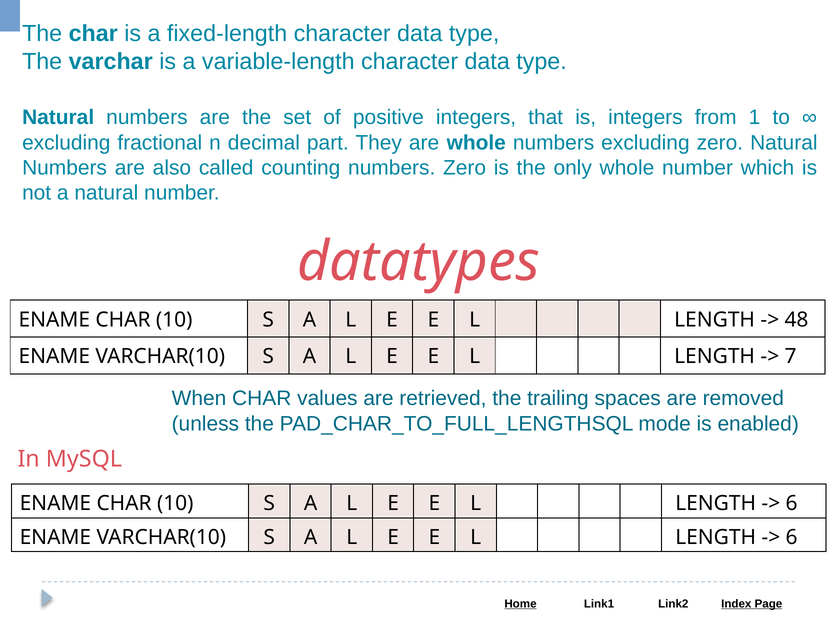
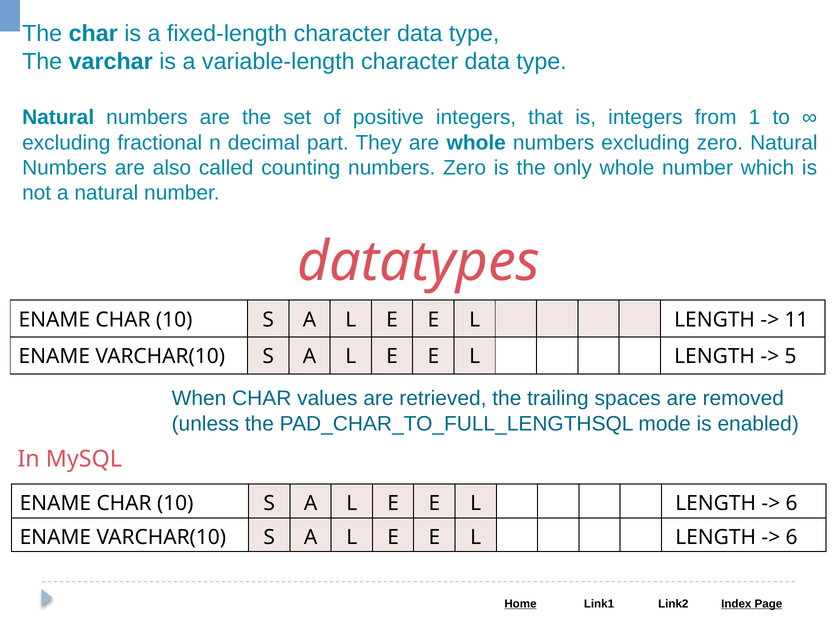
48: 48 -> 11 (796, 320)
7: 7 -> 5 (791, 356)
